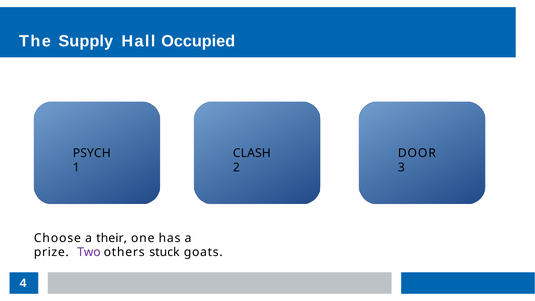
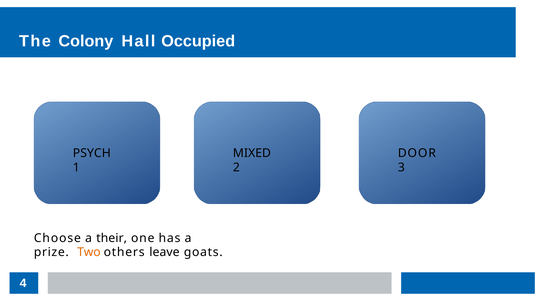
Supply: Supply -> Colony (86, 41)
CLASH: CLASH -> MIXED (252, 153)
Two colour: purple -> orange (89, 252)
stuck: stuck -> leave (164, 252)
